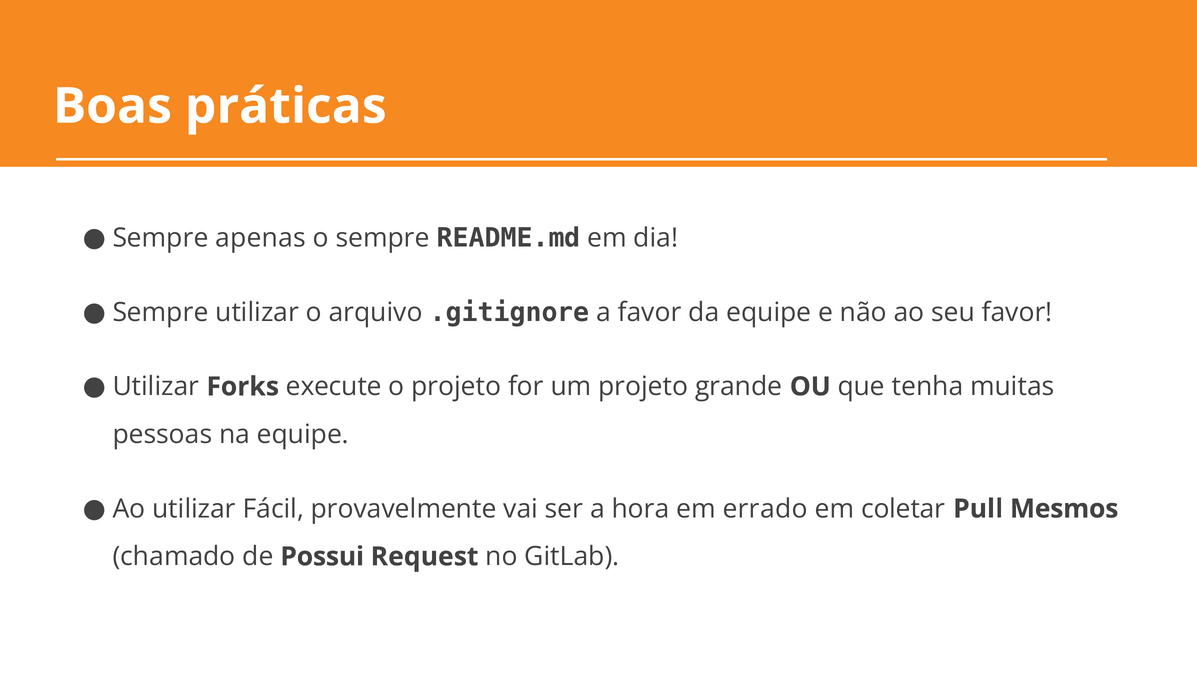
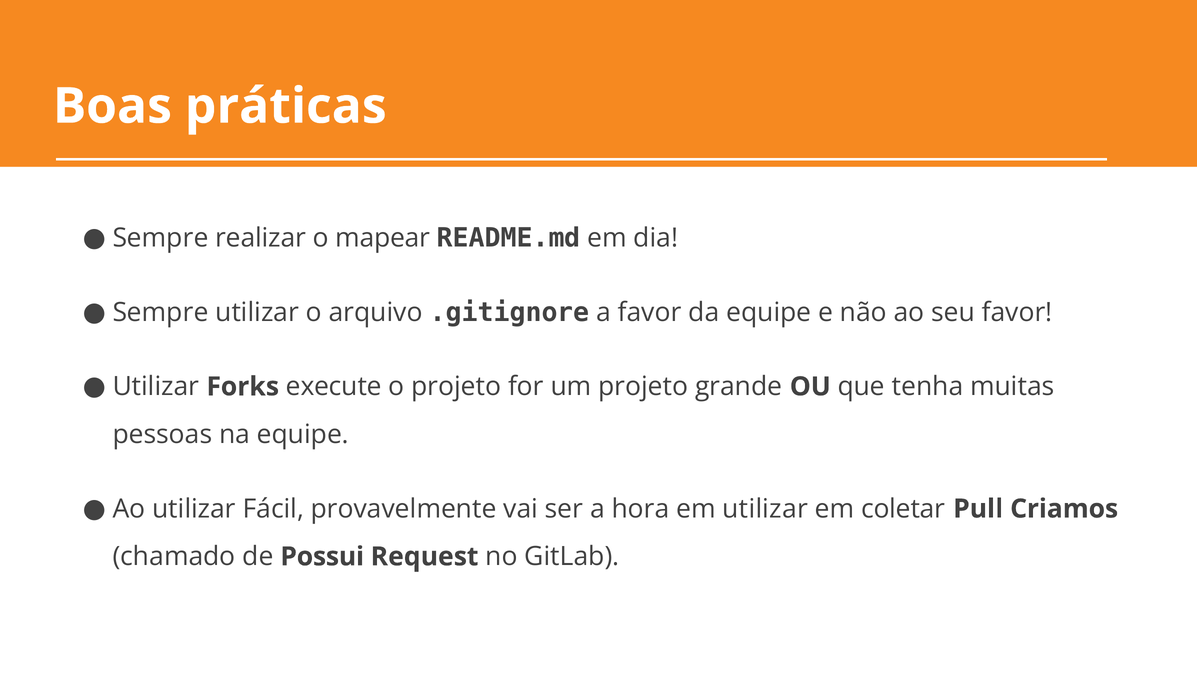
apenas: apenas -> realizar (261, 238)
o sempre: sempre -> mapear (383, 238)
em errado: errado -> utilizar (765, 509)
Mesmos: Mesmos -> Criamos (1064, 509)
